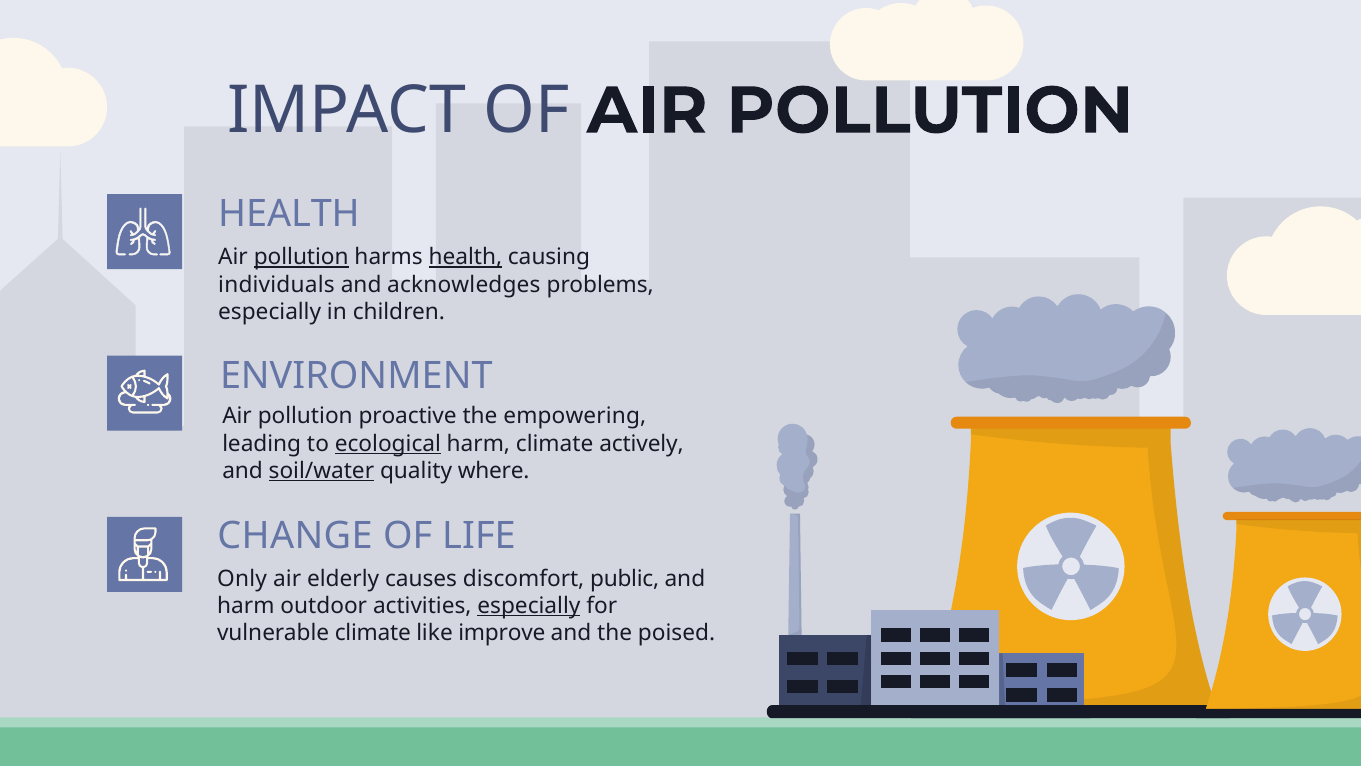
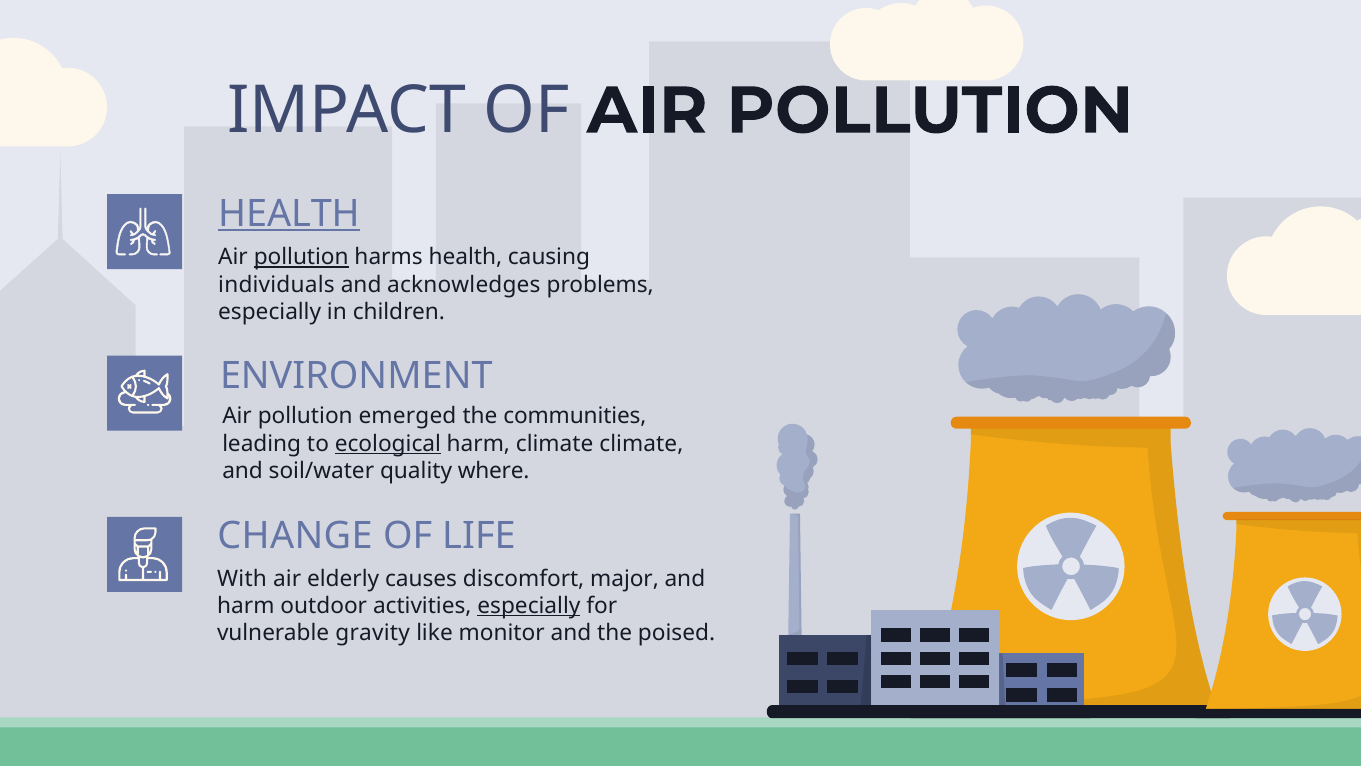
HEALTH underline: none -> present (289, 214)
health underline: present -> none (465, 257)
proactive: proactive -> emerged (407, 416)
empowering: empowering -> communities (575, 416)
climate actively: actively -> climate (641, 443)
soil/water underline: present -> none (321, 471)
Only: Only -> With (242, 578)
public: public -> major (625, 578)
vulnerable climate: climate -> gravity (373, 633)
improve: improve -> monitor (502, 633)
